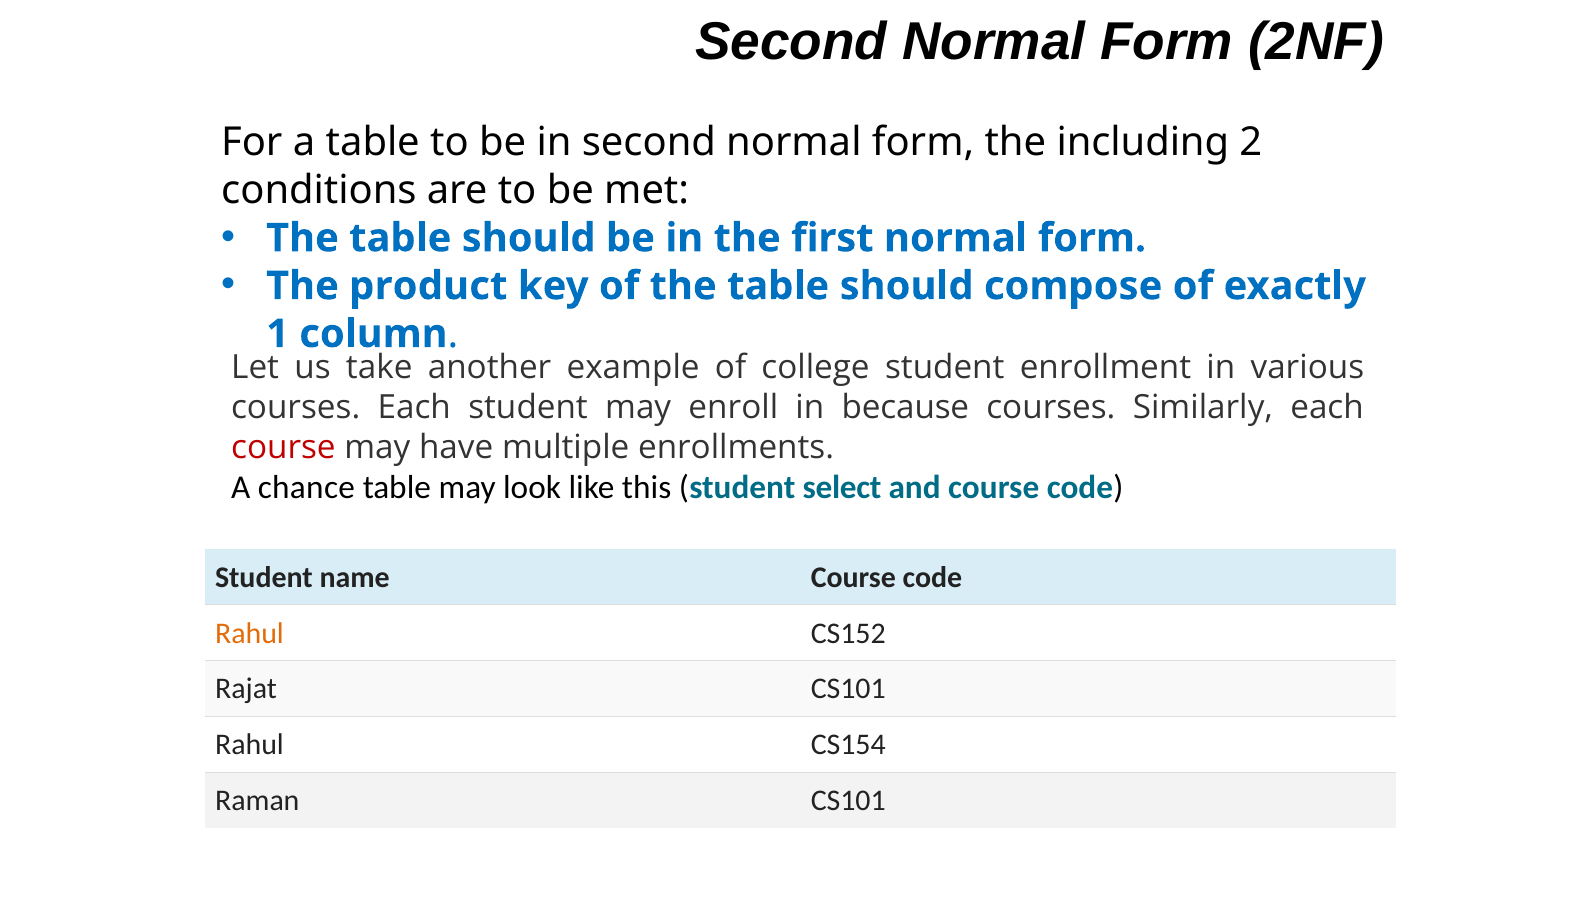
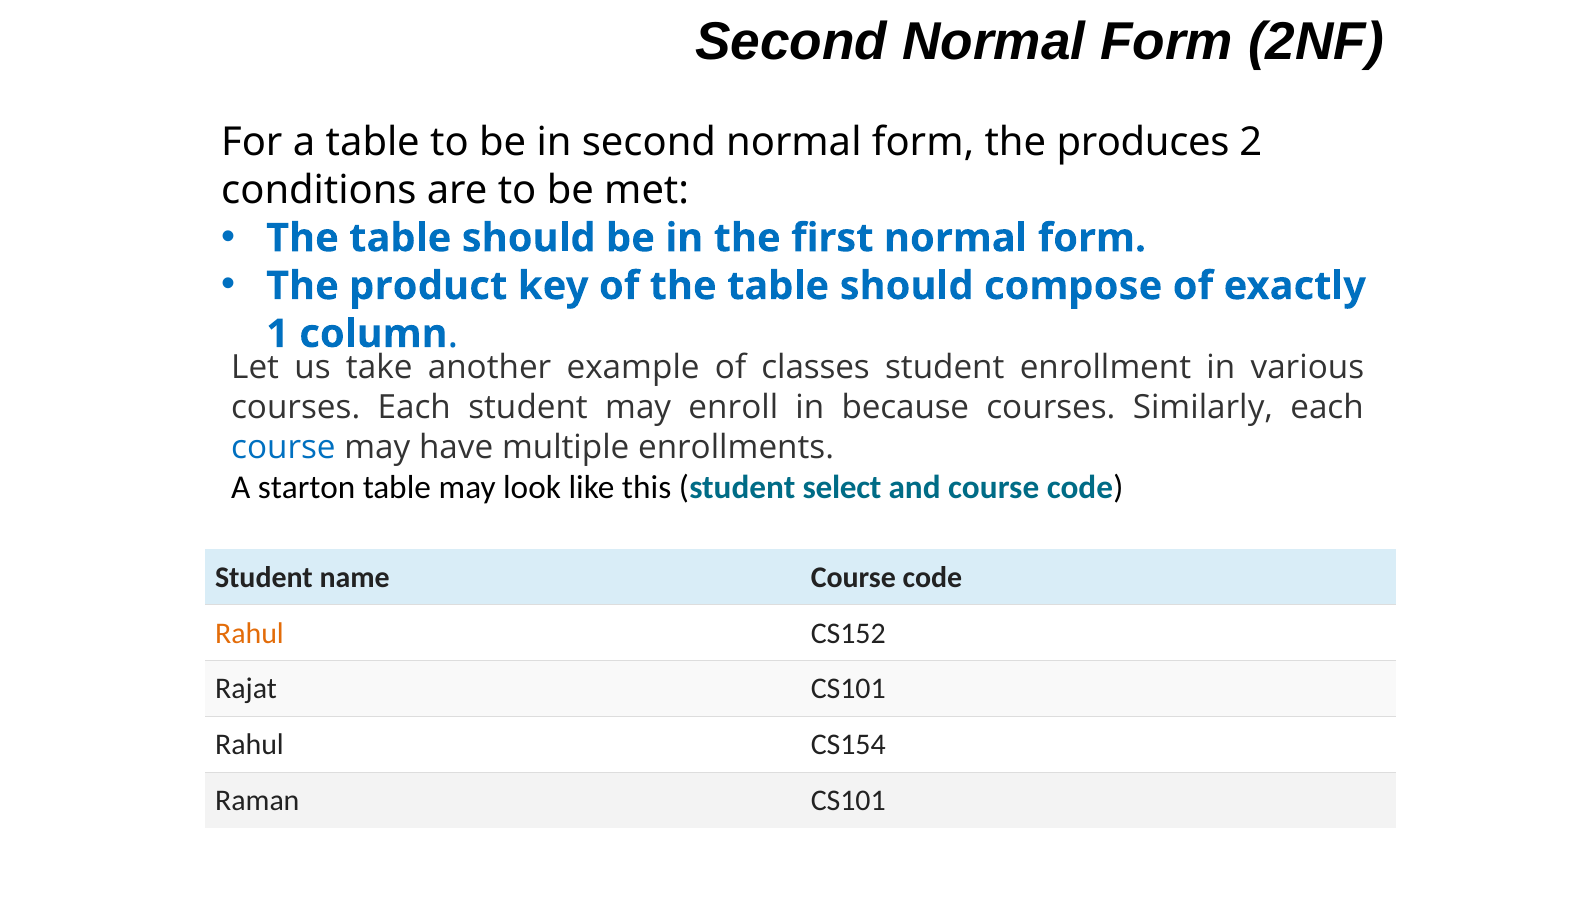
including: including -> produces (1143, 142)
college: college -> classes (816, 367)
course colour: red -> blue (283, 447)
chance: chance -> starton (307, 487)
